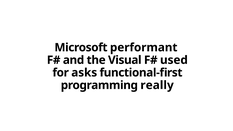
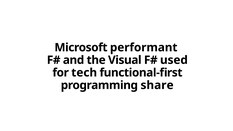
asks: asks -> tech (84, 73)
really: really -> share (157, 85)
